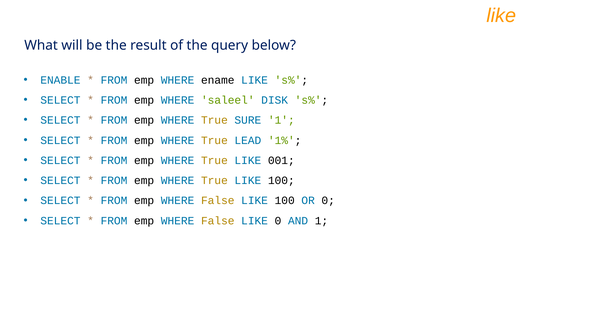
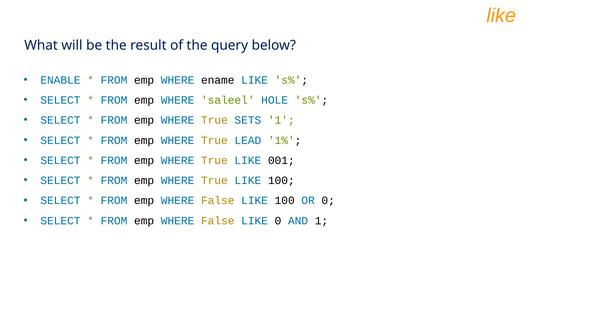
DISK: DISK -> HOLE (275, 100)
SURE: SURE -> SETS (248, 120)
